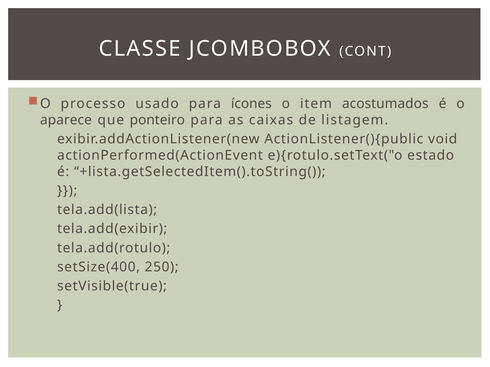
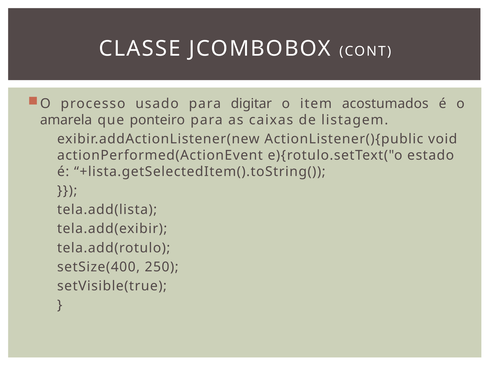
ícones: ícones -> digitar (251, 104)
aparece: aparece -> amarela (66, 120)
